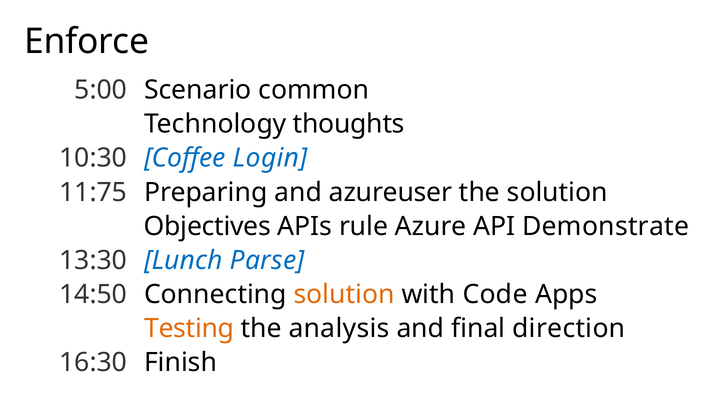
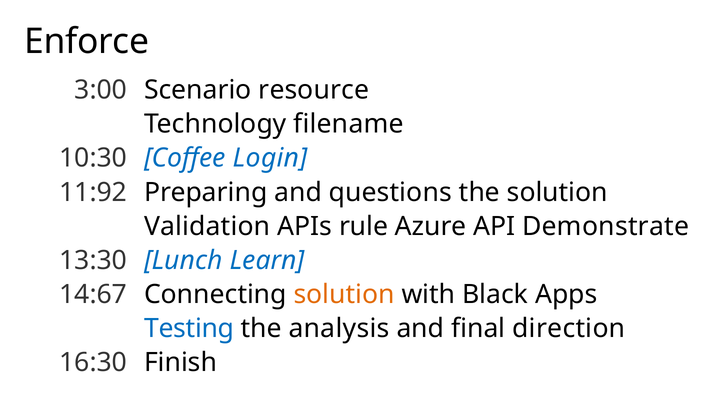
5:00: 5:00 -> 3:00 (101, 90)
common: common -> resource (314, 90)
thoughts: thoughts -> filename (349, 124)
11:75: 11:75 -> 11:92 (93, 192)
azureuser: azureuser -> questions (390, 192)
Objectives: Objectives -> Validation (207, 226)
Parse: Parse -> Learn (267, 260)
14:50: 14:50 -> 14:67 (93, 294)
Code: Code -> Black (495, 294)
Testing colour: orange -> blue (189, 328)
